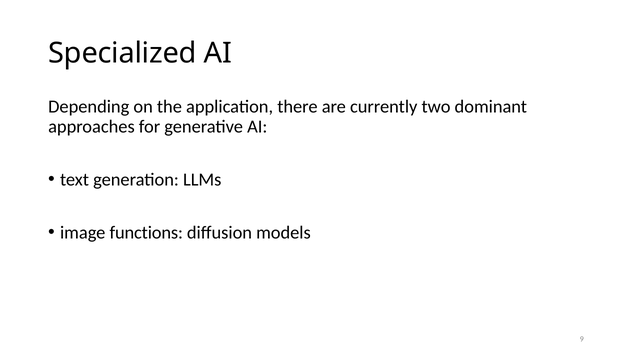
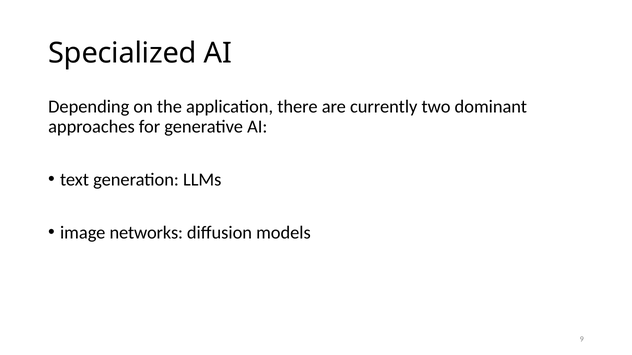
functions: functions -> networks (146, 233)
